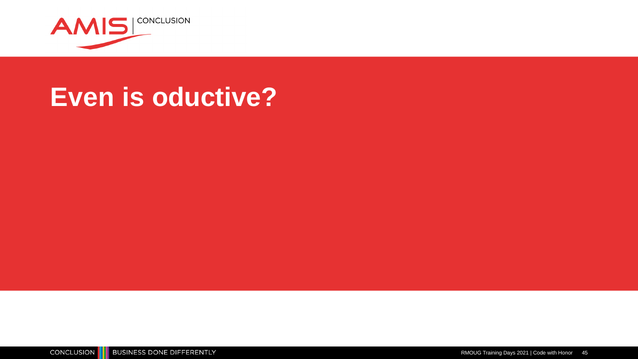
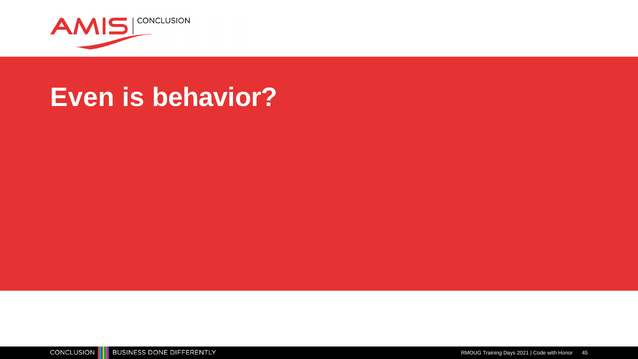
oductive: oductive -> behavior (215, 97)
